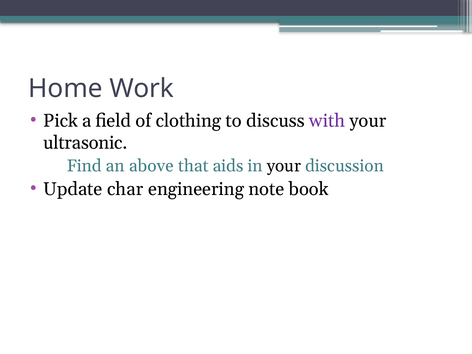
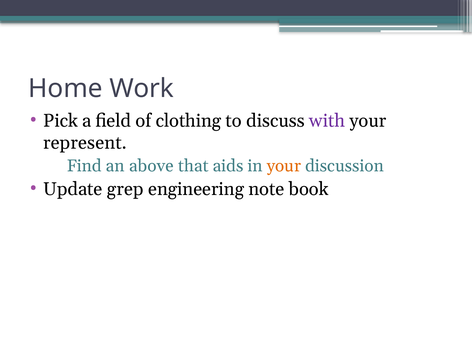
ultrasonic: ultrasonic -> represent (85, 143)
your colour: black -> orange (284, 166)
char: char -> grep (125, 189)
